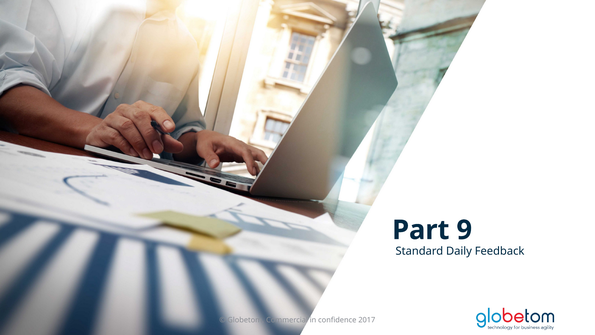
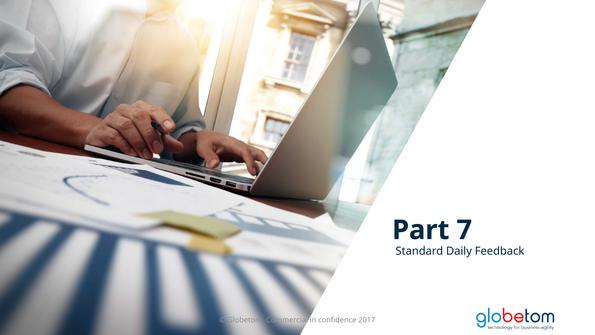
9: 9 -> 7 (464, 230)
